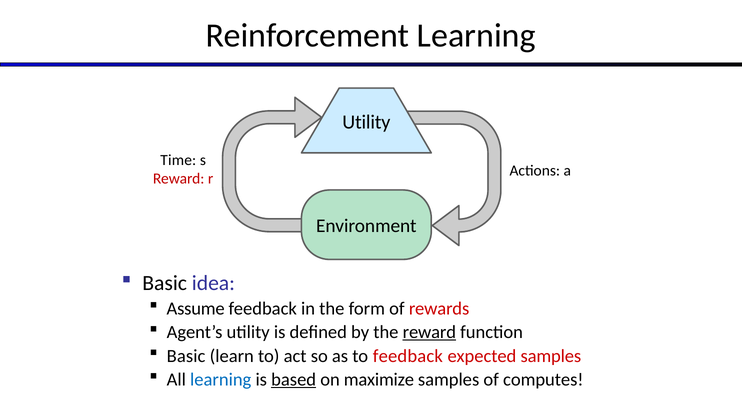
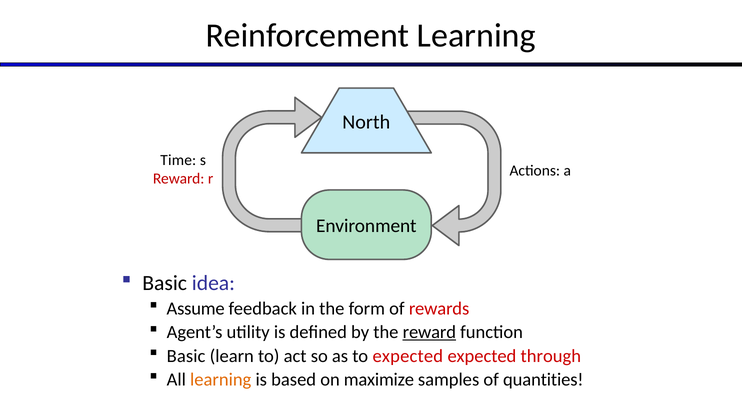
Utility: Utility -> North (366, 122)
to feedback: feedback -> expected (408, 356)
expected samples: samples -> through (551, 356)
learning colour: blue -> orange (221, 380)
based underline: present -> none (294, 380)
computes: computes -> quantities (543, 380)
